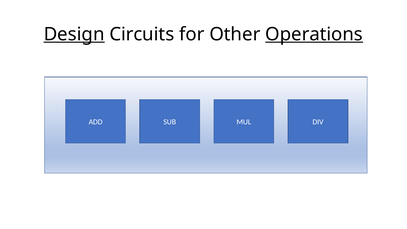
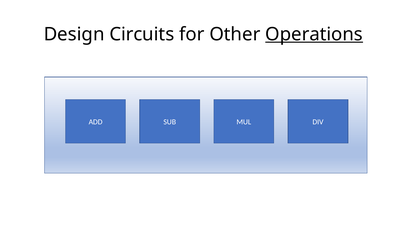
Design underline: present -> none (74, 34)
